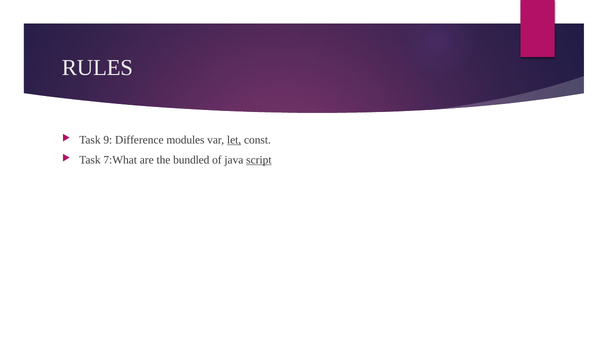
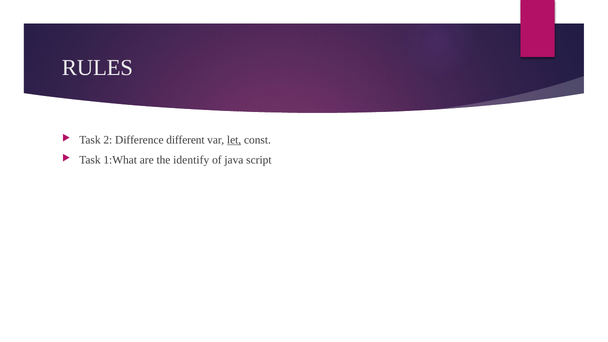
9: 9 -> 2 (108, 140)
modules: modules -> different (185, 140)
7:What: 7:What -> 1:What (120, 160)
bundled: bundled -> identify (191, 160)
script underline: present -> none (259, 160)
